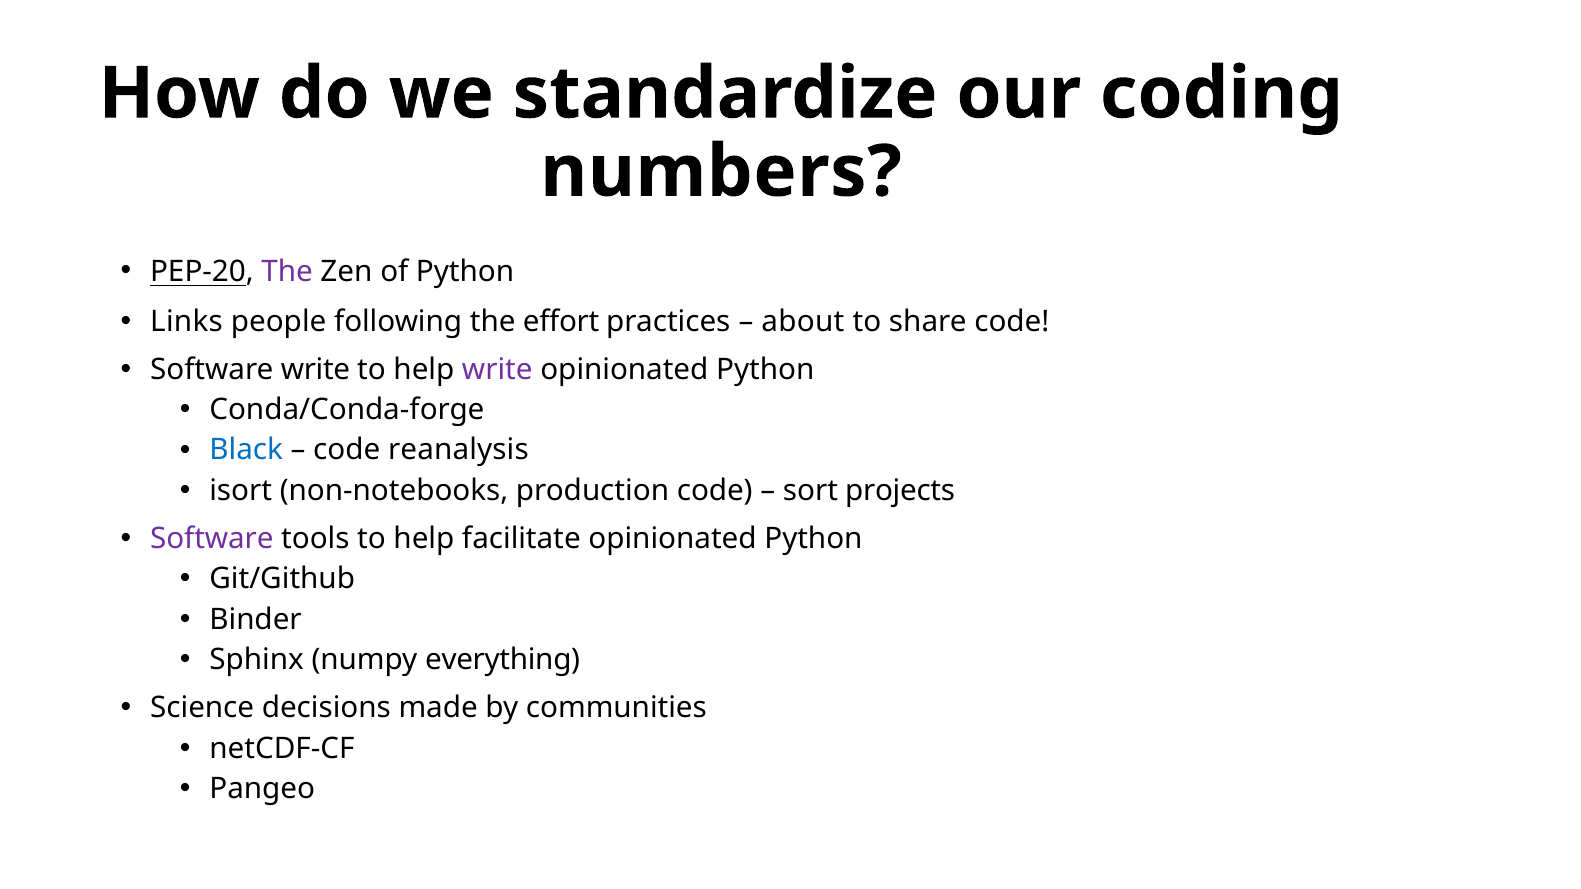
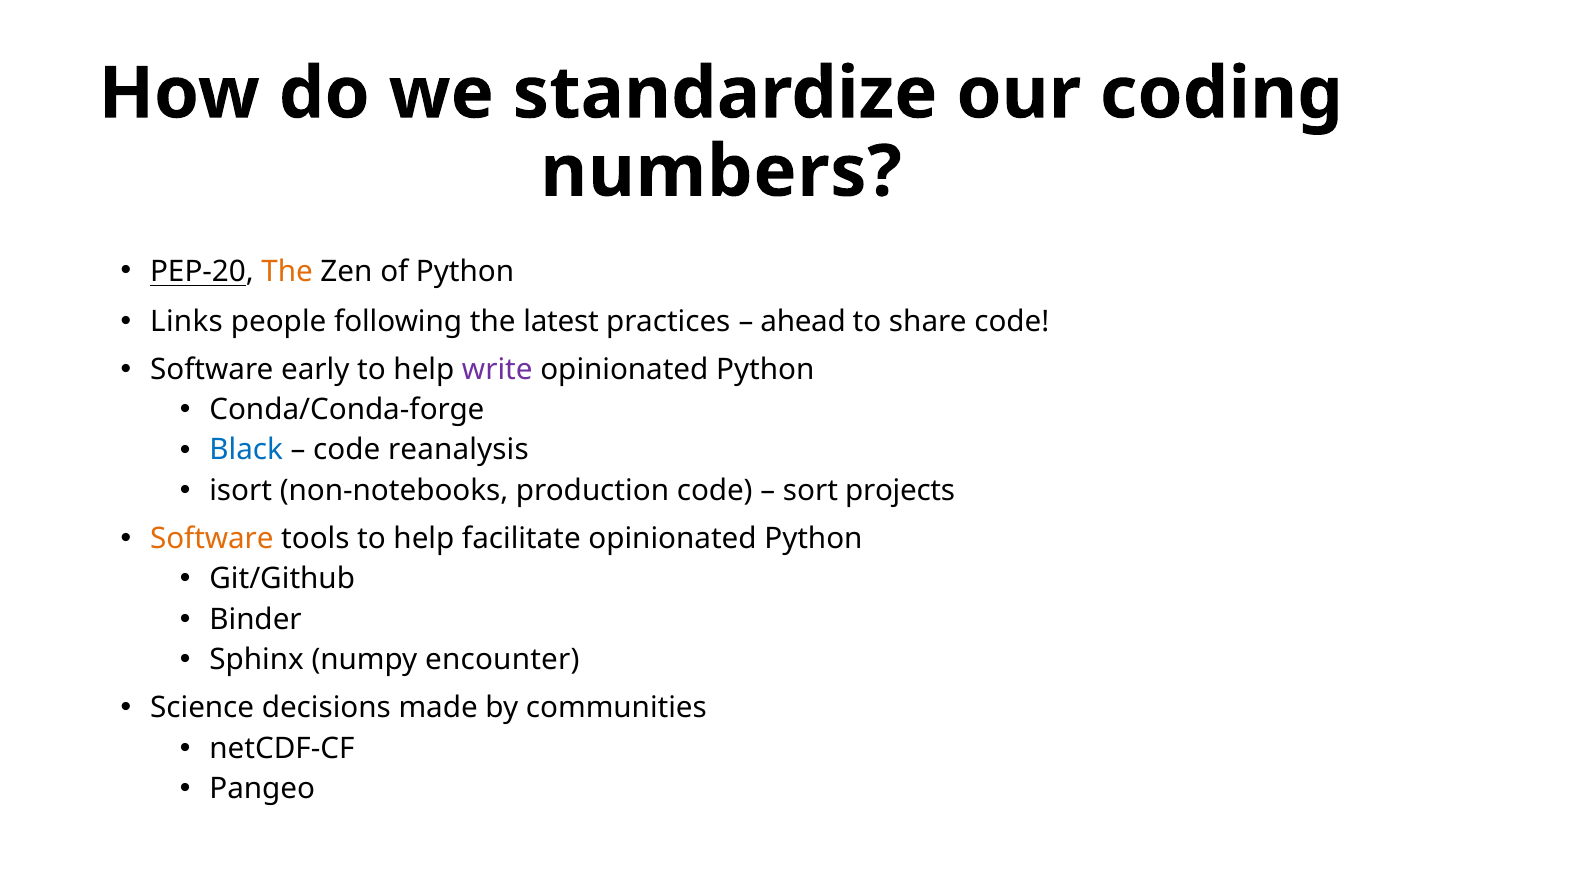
The colour: purple -> orange (287, 272)
effort: effort -> latest (561, 321)
about: about -> ahead (803, 321)
Software write: write -> early (315, 370)
Software colour: purple -> orange (212, 539)
everything: everything -> encounter (502, 660)
